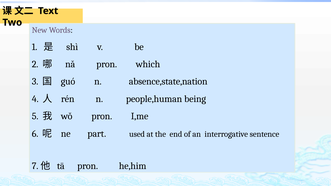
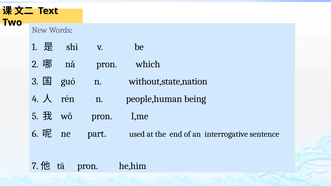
absence,state,nation: absence,state,nation -> without,state,nation (168, 82)
